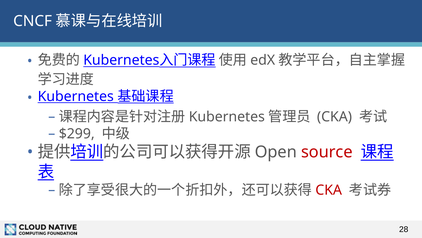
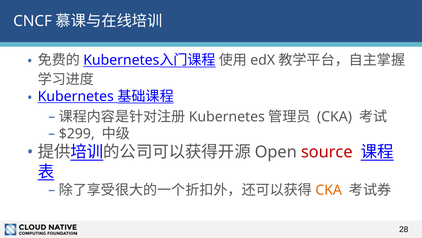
CKA colour: red -> orange (329, 190)
